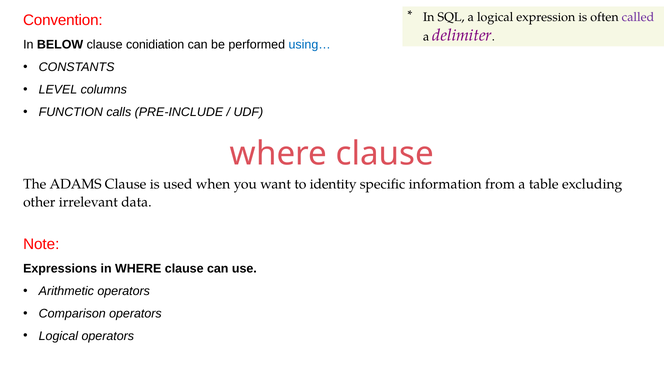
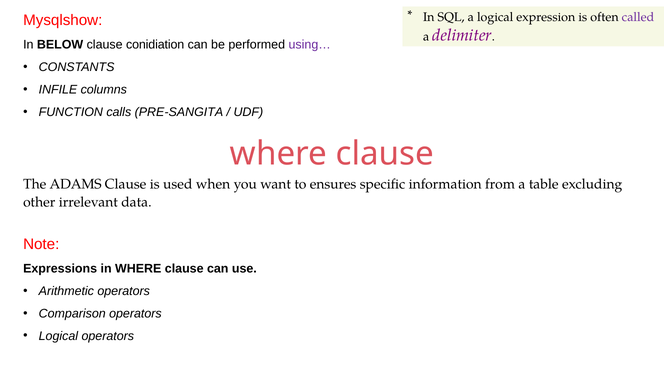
Convention: Convention -> Mysqlshow (63, 20)
using… colour: blue -> purple (310, 45)
LEVEL: LEVEL -> INFILE (58, 90)
PRE-INCLUDE: PRE-INCLUDE -> PRE-SANGITA (179, 112)
identity: identity -> ensures (333, 184)
